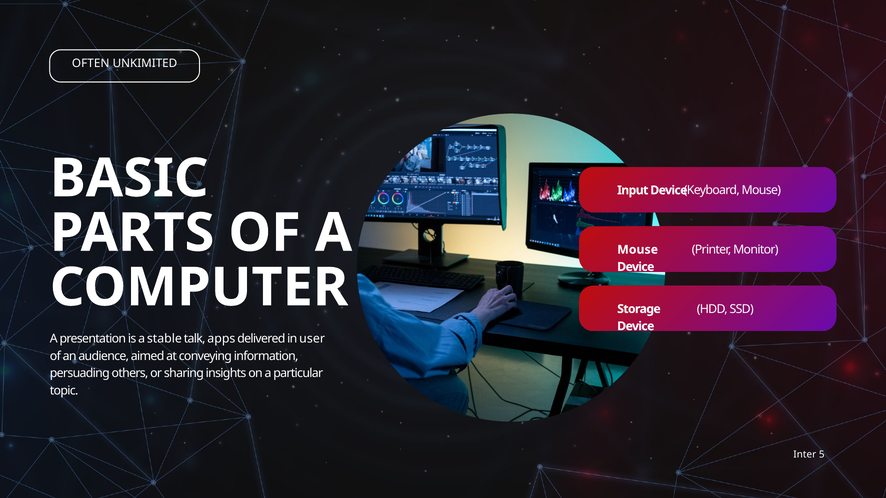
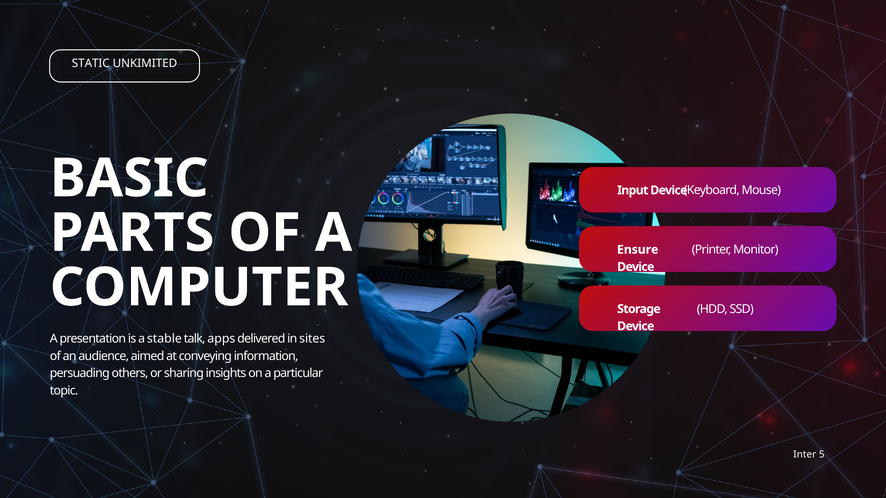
OFTEN: OFTEN -> STATIC (91, 64)
Mouse: Mouse -> Ensure (638, 250)
user: user -> sites (312, 339)
